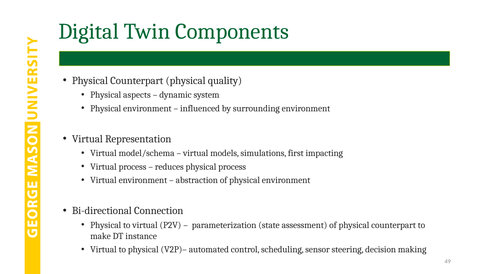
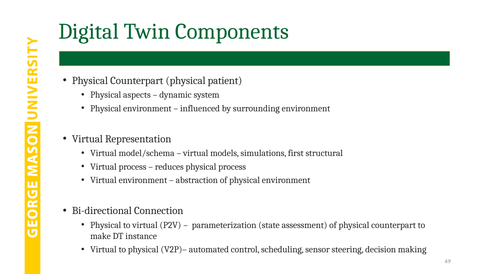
quality: quality -> patient (225, 81)
impacting: impacting -> structural (324, 154)
